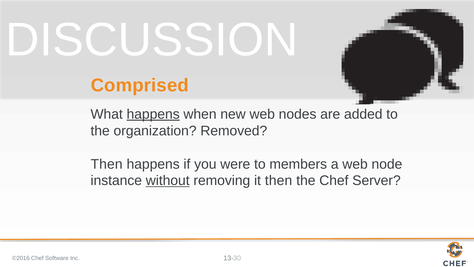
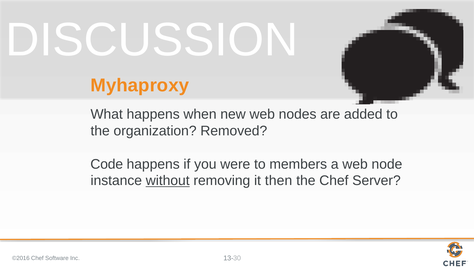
Comprised: Comprised -> Myhaproxy (140, 85)
happens underline: present -> none (153, 114)
Then: Then -> Code (107, 164)
